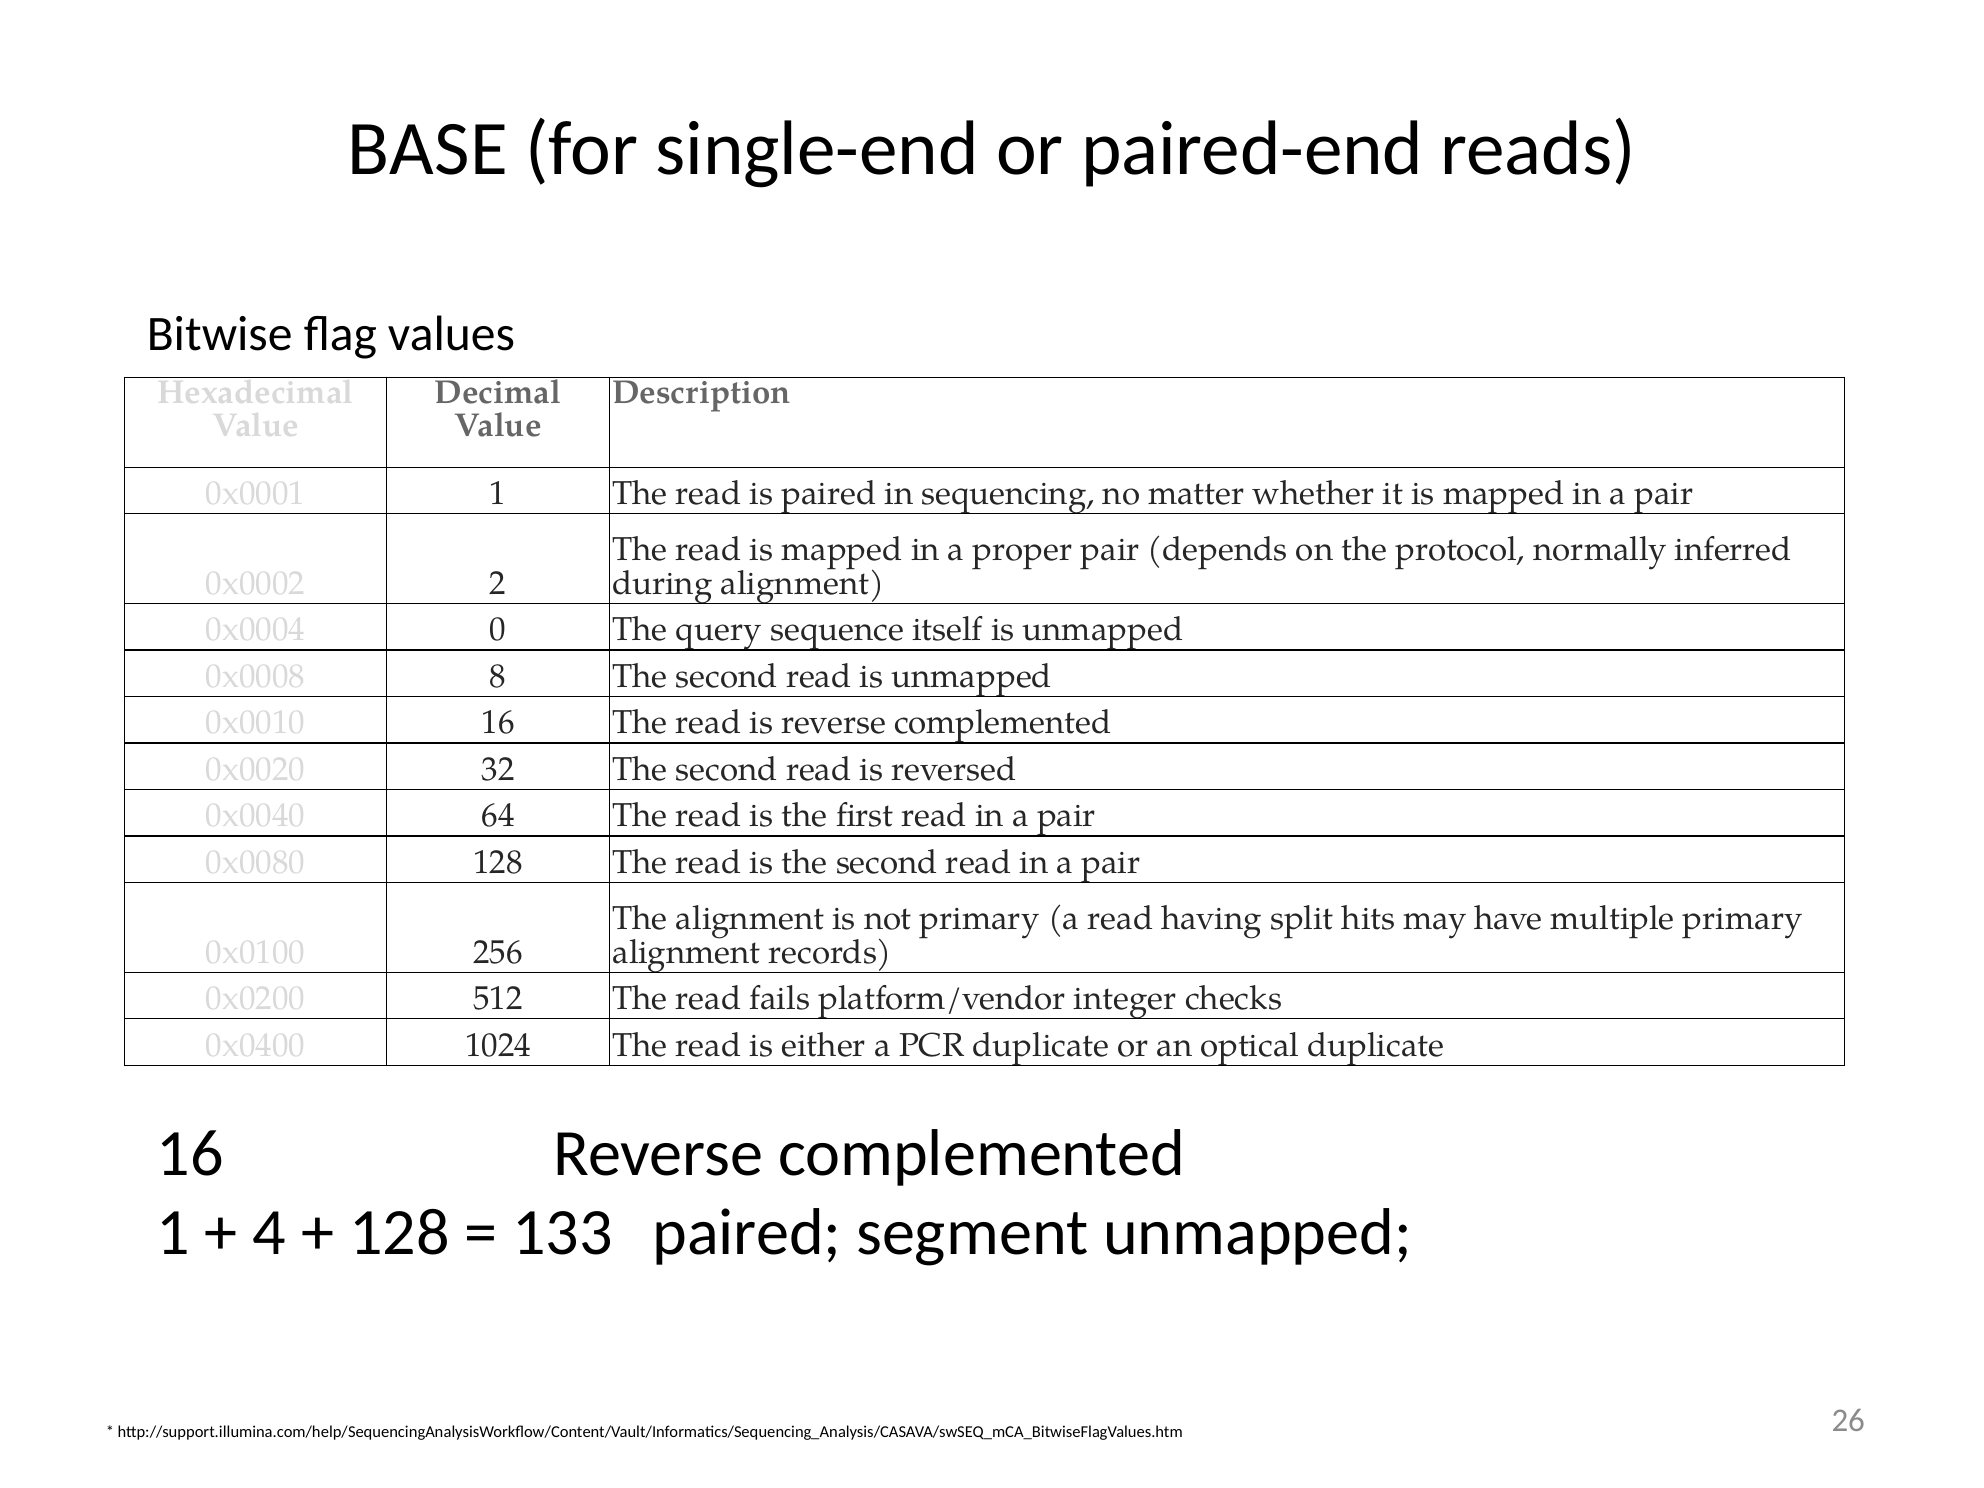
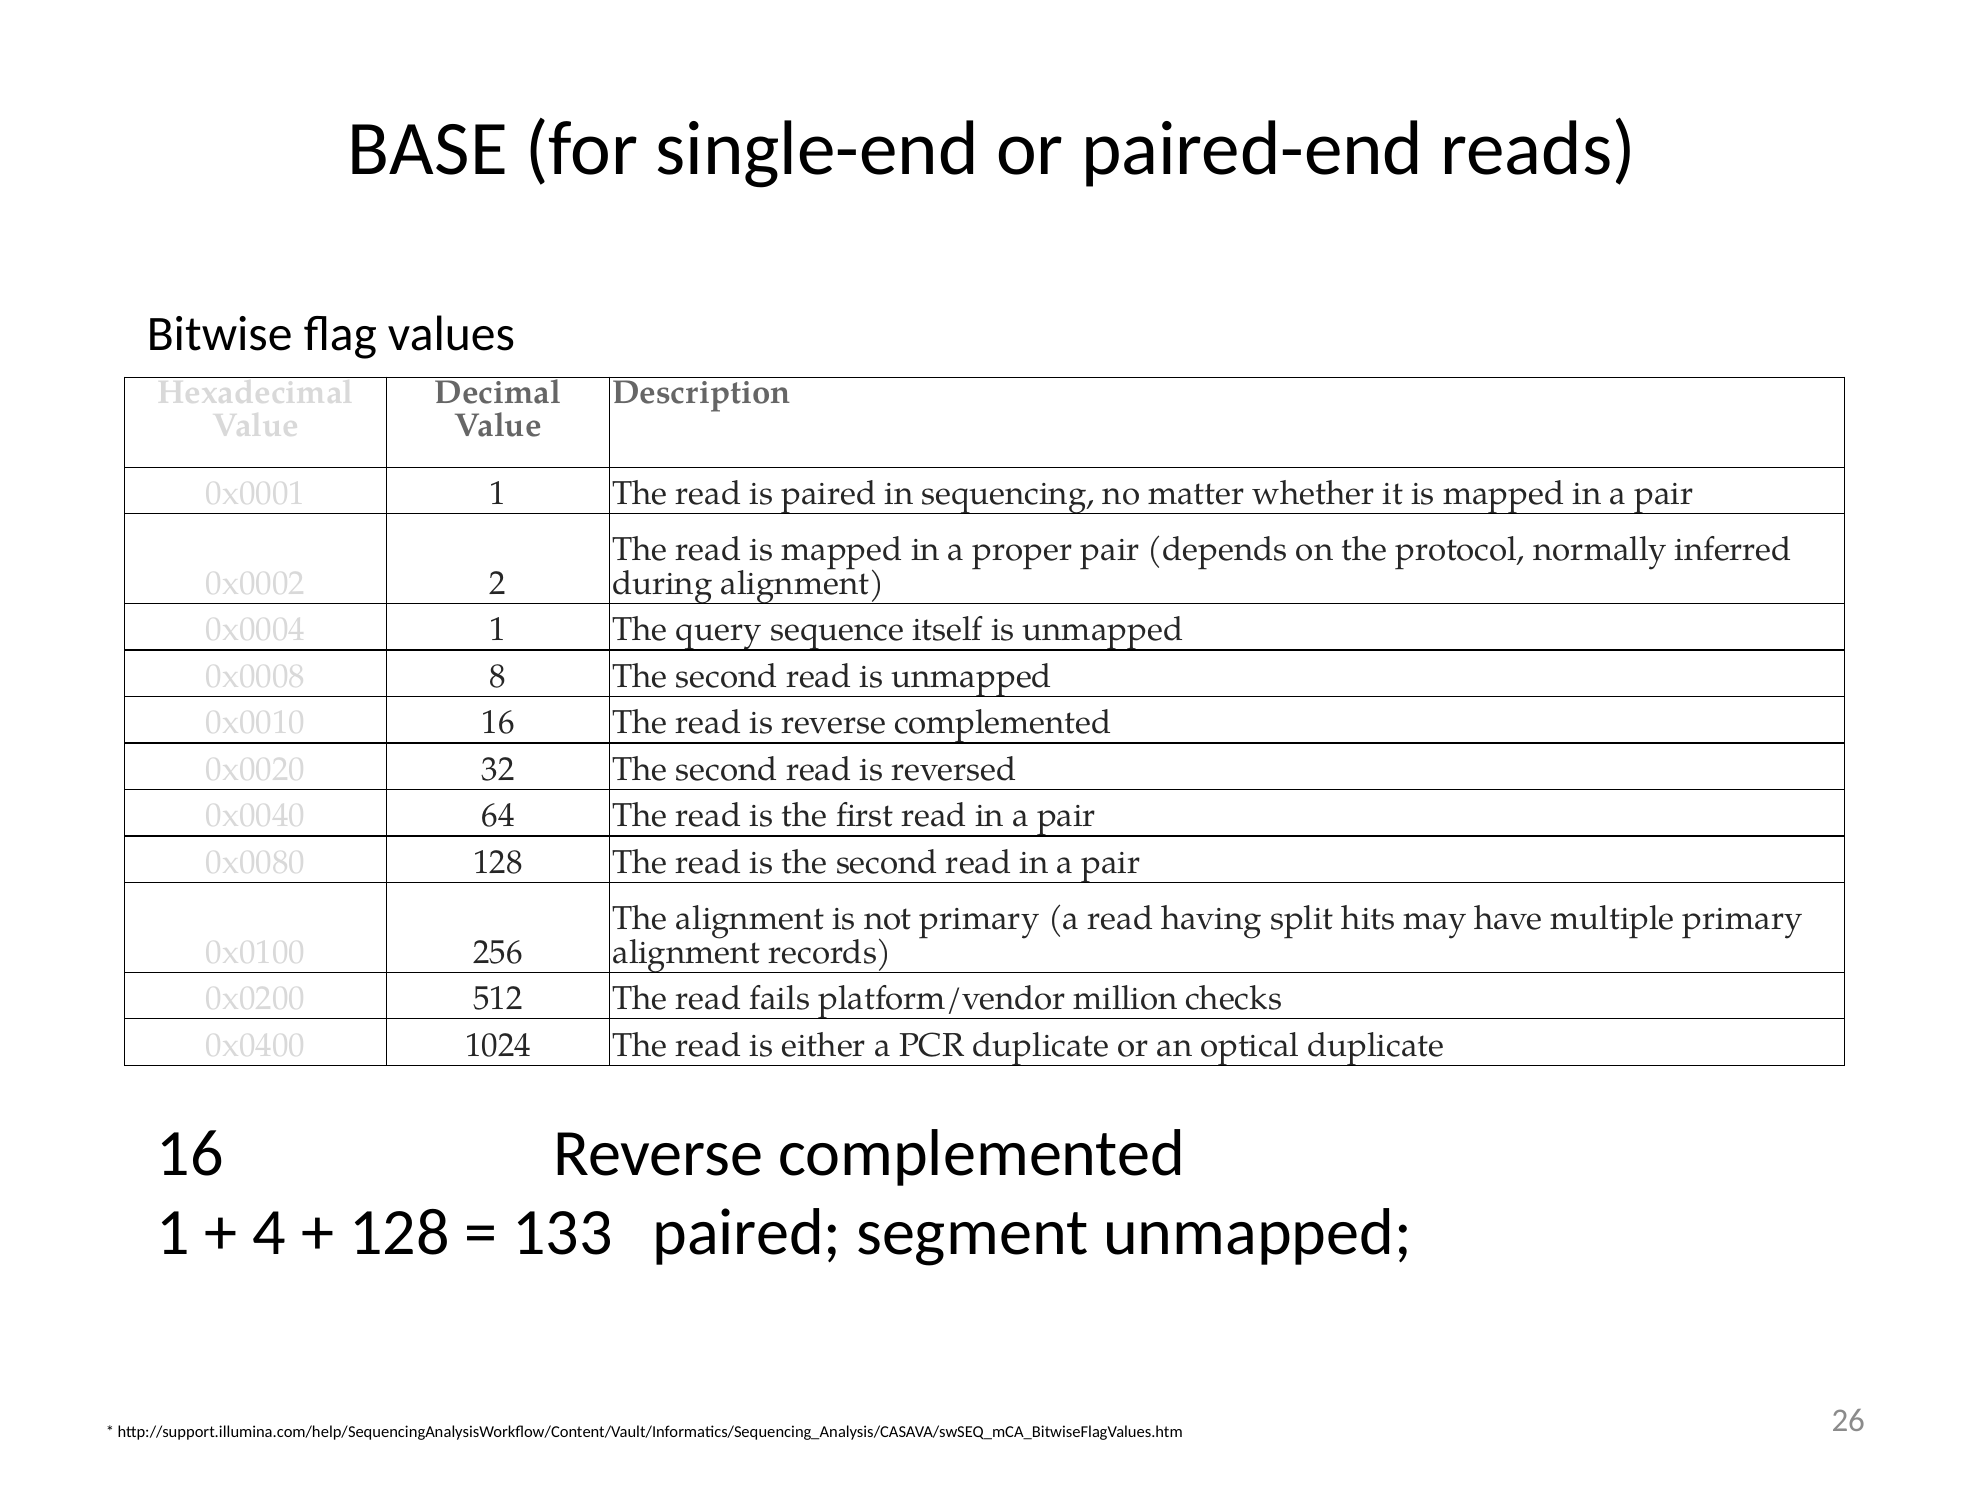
0x0004 0: 0 -> 1 (498, 630)
integer: integer -> million (1126, 999)
